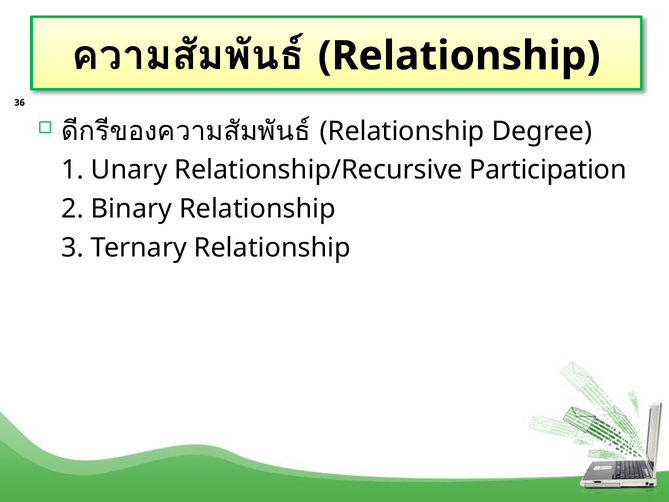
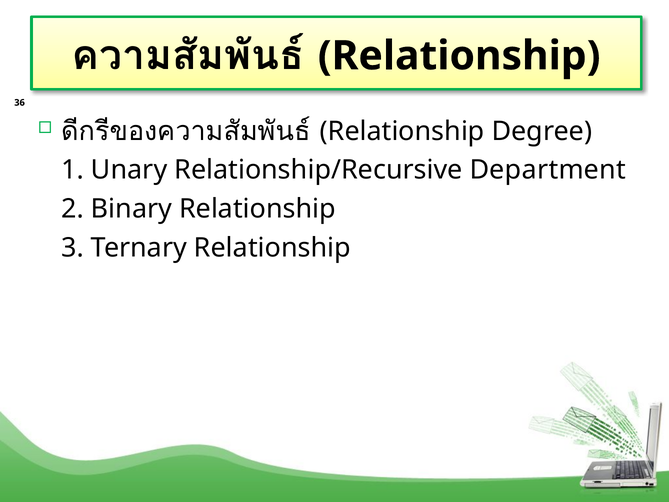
Participation: Participation -> Department (548, 170)
